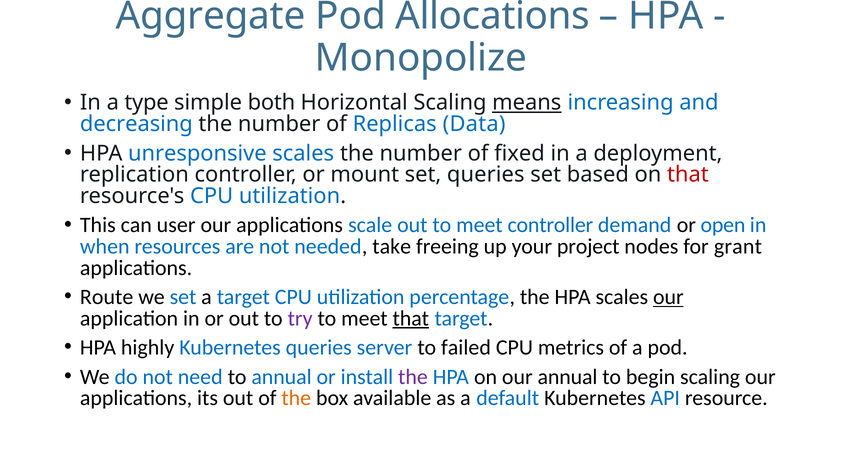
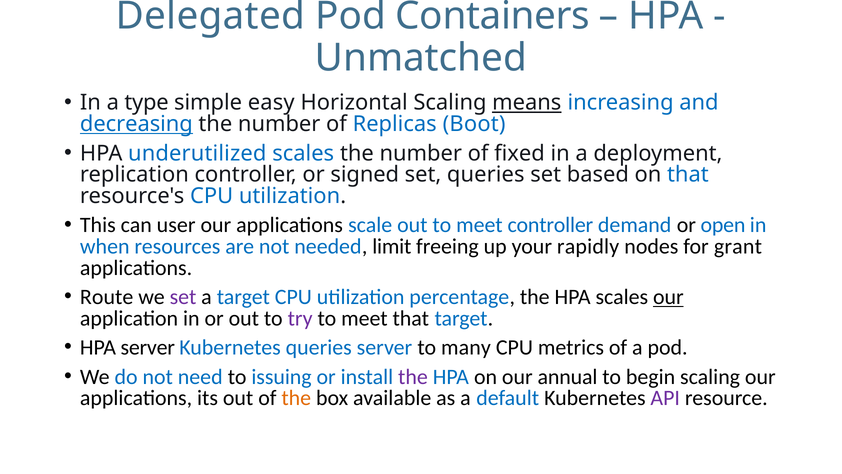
Aggregate: Aggregate -> Delegated (210, 16)
Allocations: Allocations -> Containers (493, 16)
Monopolize: Monopolize -> Unmatched (421, 58)
both: both -> easy (271, 103)
decreasing underline: none -> present (136, 124)
Data: Data -> Boot (474, 124)
unresponsive: unresponsive -> underutilized (197, 153)
mount: mount -> signed (365, 175)
that colour: red -> blue (688, 175)
take: take -> limit (392, 246)
project: project -> rapidly (588, 246)
set colour: blue -> purple (183, 297)
that underline: present -> none (411, 318)
HPA highly: highly -> server (148, 347)
failed: failed -> many (466, 347)
to annual: annual -> issuing (282, 377)
API colour: blue -> purple (665, 398)
